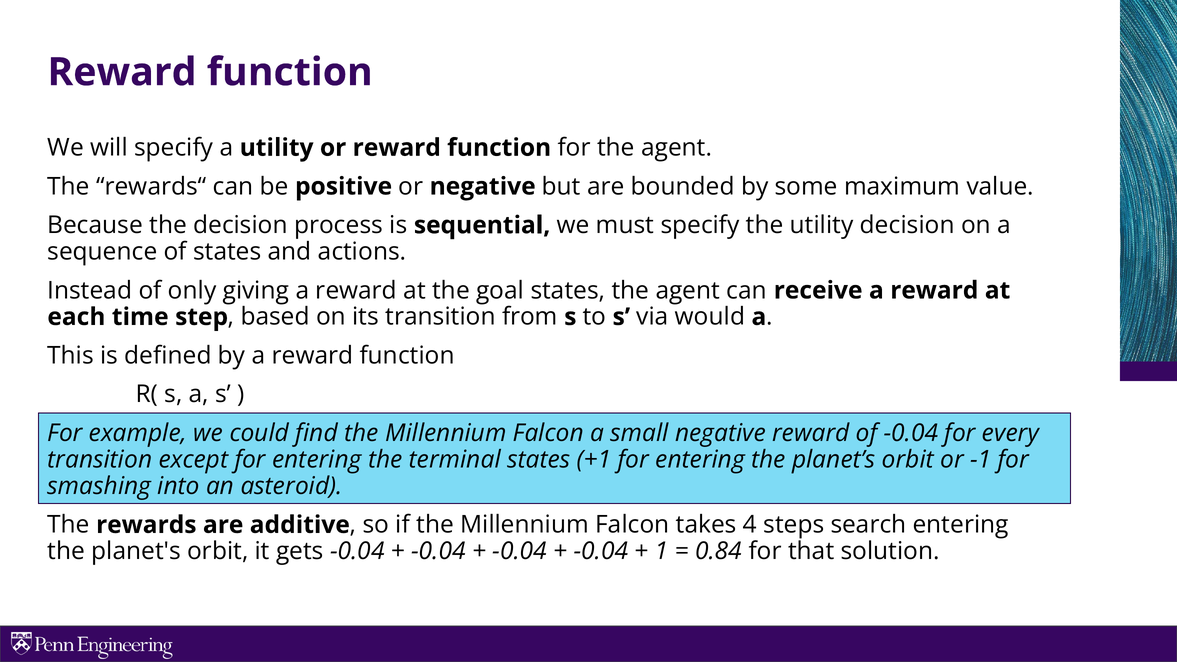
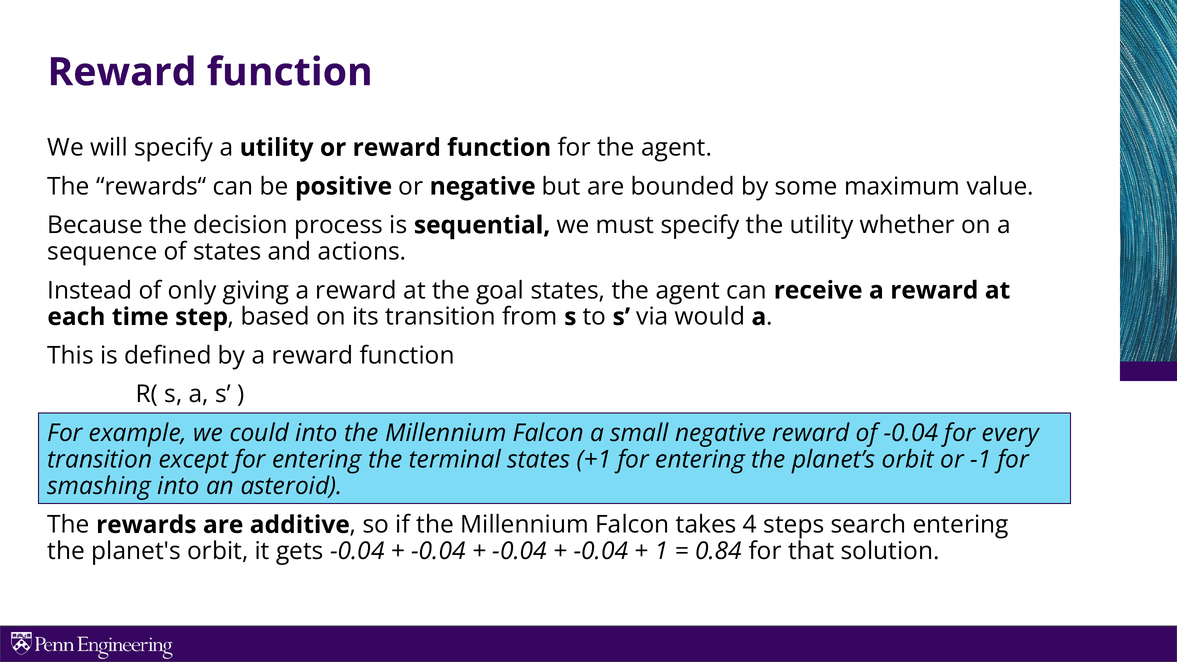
utility decision: decision -> whether (907, 225)
could find: find -> into (317, 433)
